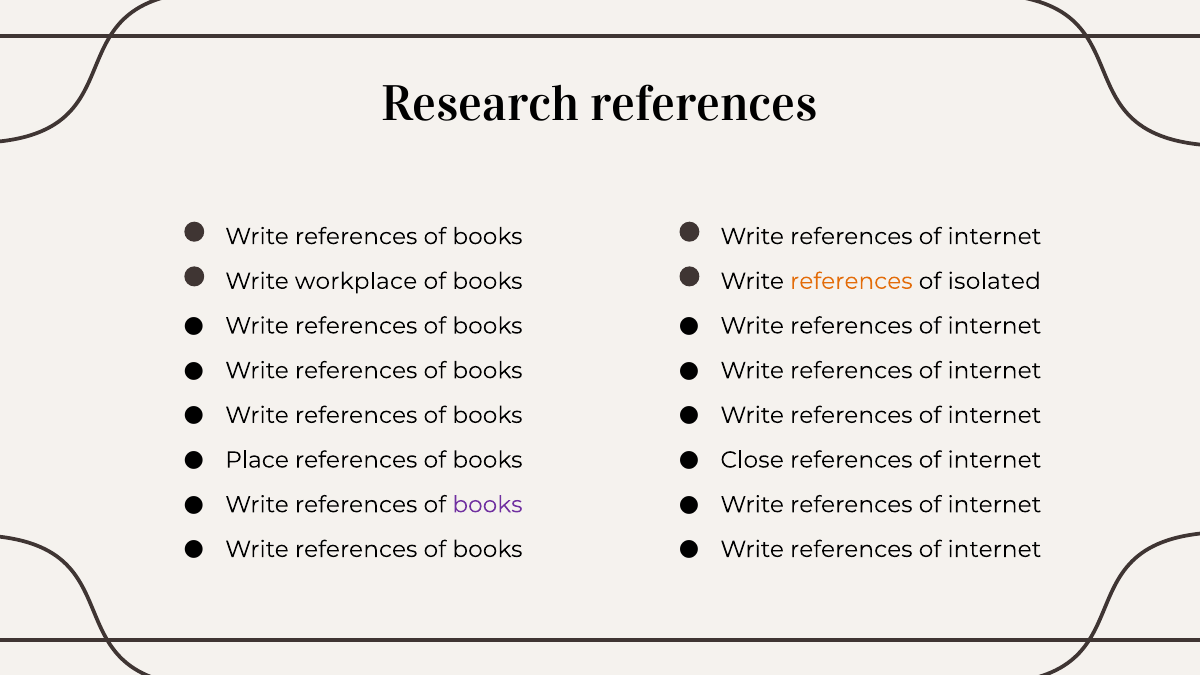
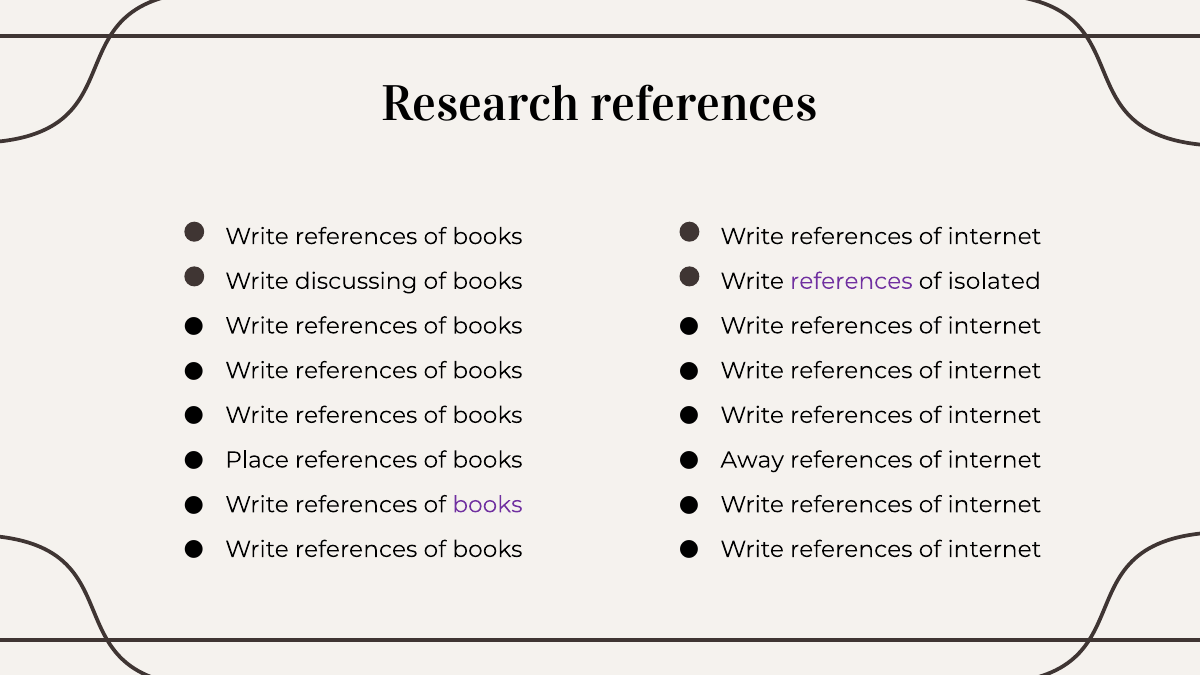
workplace: workplace -> discussing (356, 281)
references colour: orange -> purple (851, 281)
Close: Close -> Away (752, 460)
